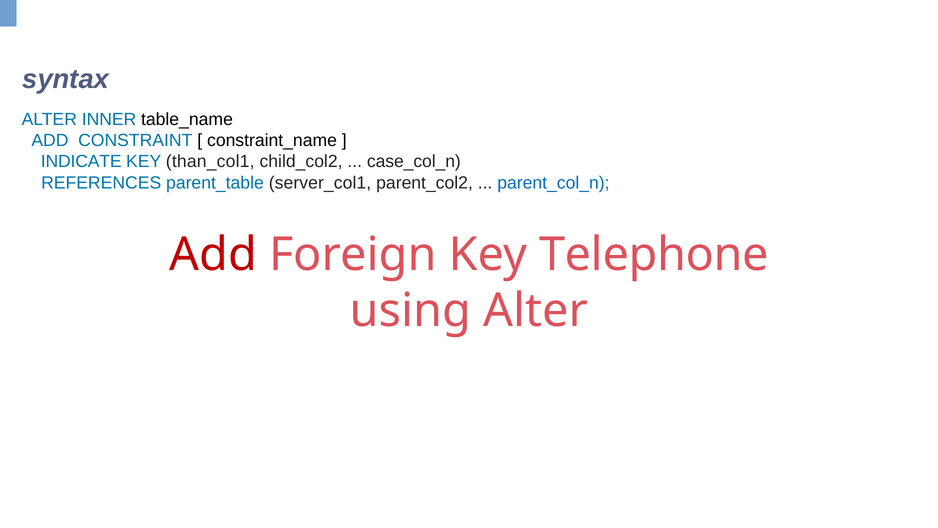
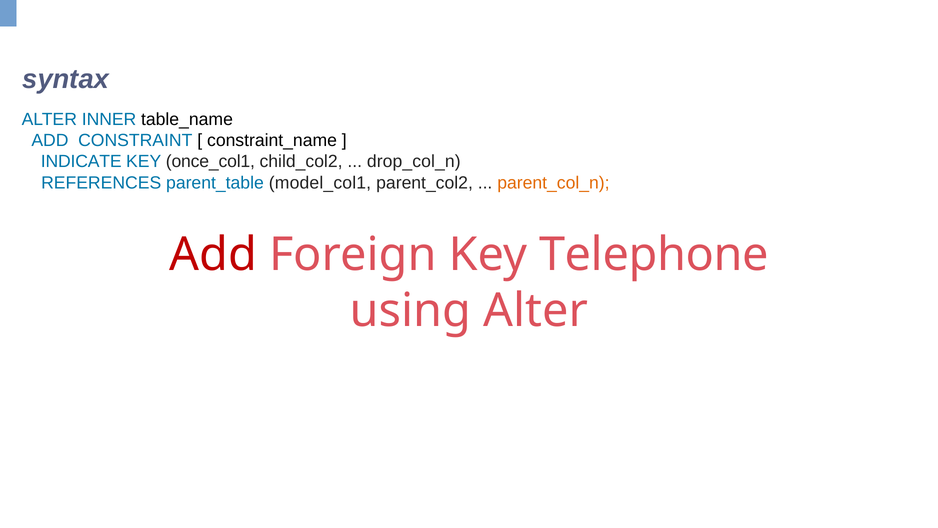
than_col1: than_col1 -> once_col1 (210, 162)
case_col_n: case_col_n -> drop_col_n (414, 162)
server_col1: server_col1 -> model_col1 (320, 183)
parent_col_n colour: blue -> orange (553, 183)
